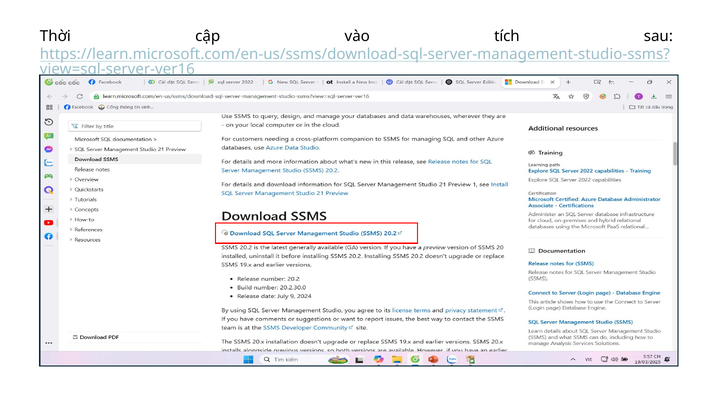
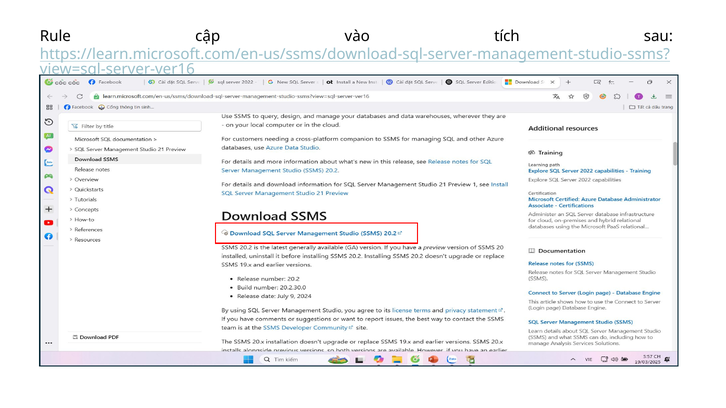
Thời: Thời -> Rule (55, 36)
